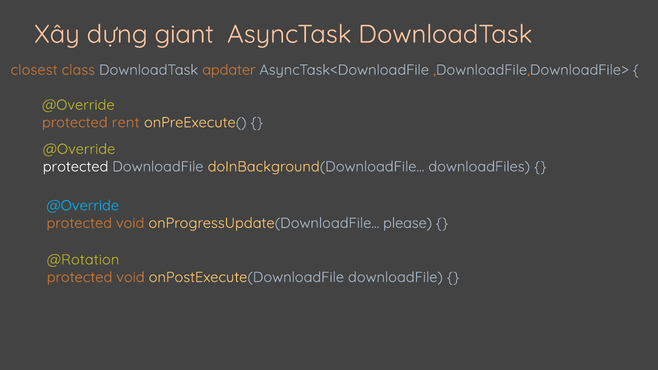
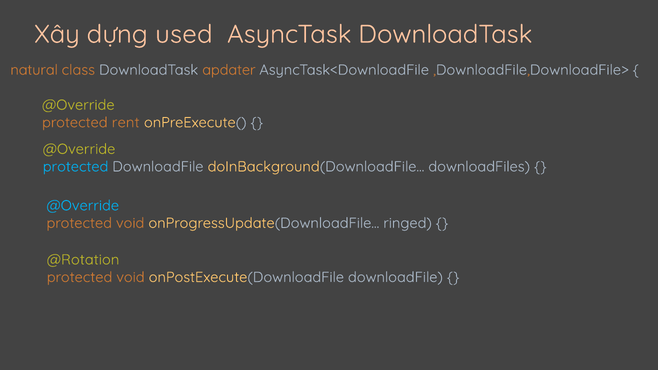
giant: giant -> used (184, 34)
closest: closest -> natural (34, 70)
protected colour: white -> light blue (76, 167)
please: please -> ringed (408, 223)
